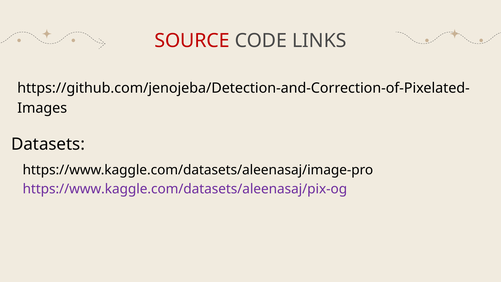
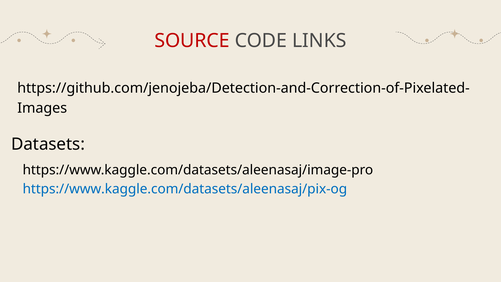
https://www.kaggle.com/datasets/aleenasaj/pix-og colour: purple -> blue (185, 189)
